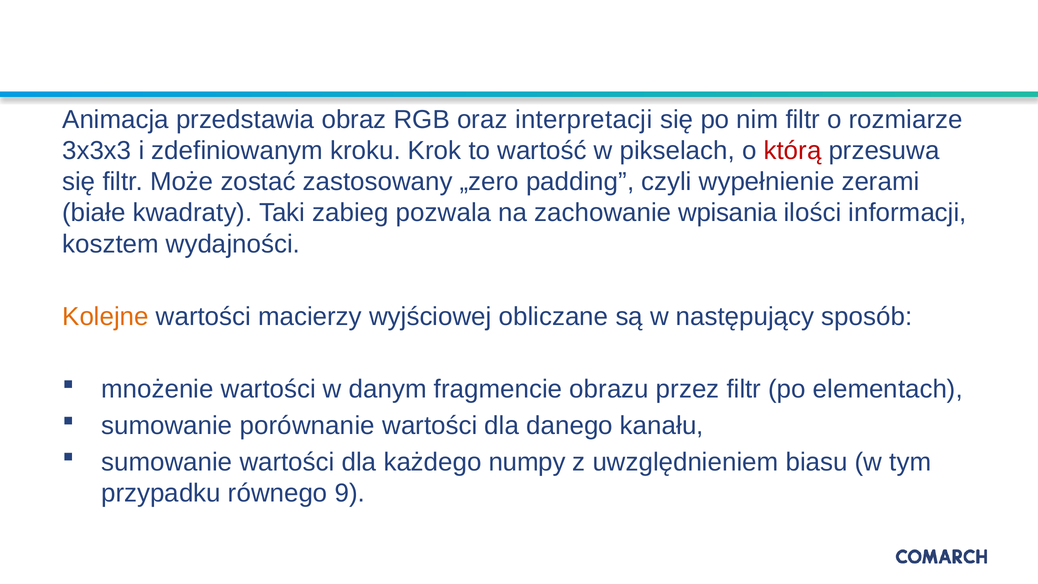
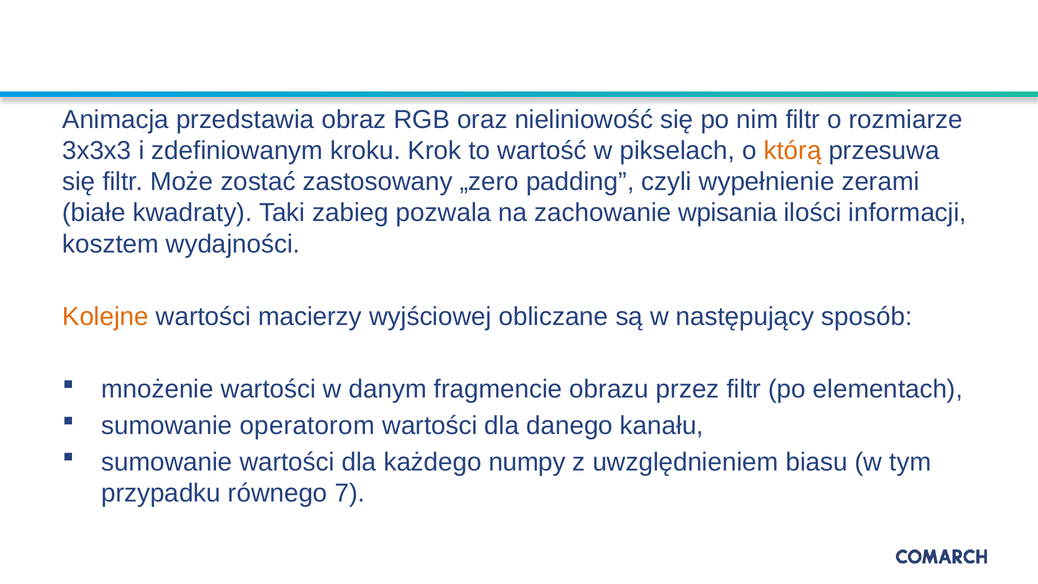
interpretacji: interpretacji -> nieliniowość (584, 119)
którą colour: red -> orange (793, 151)
porównanie: porównanie -> operatorom (307, 426)
9: 9 -> 7 (350, 493)
